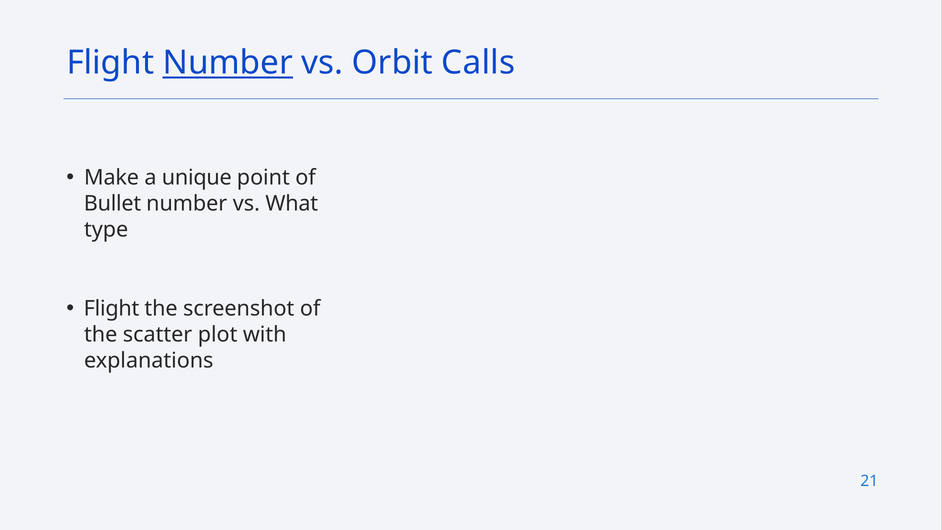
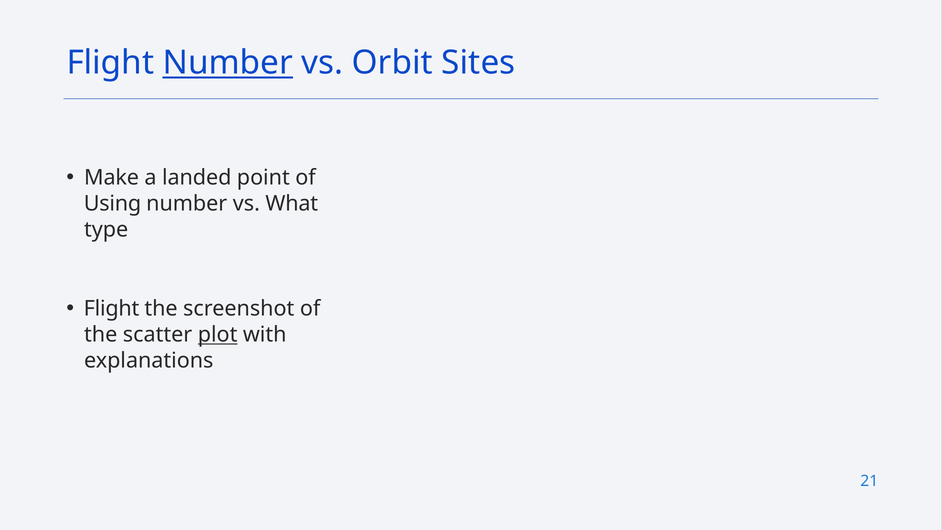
Calls: Calls -> Sites (478, 63)
unique: unique -> landed (197, 178)
Bullet: Bullet -> Using (113, 204)
plot underline: none -> present (218, 335)
